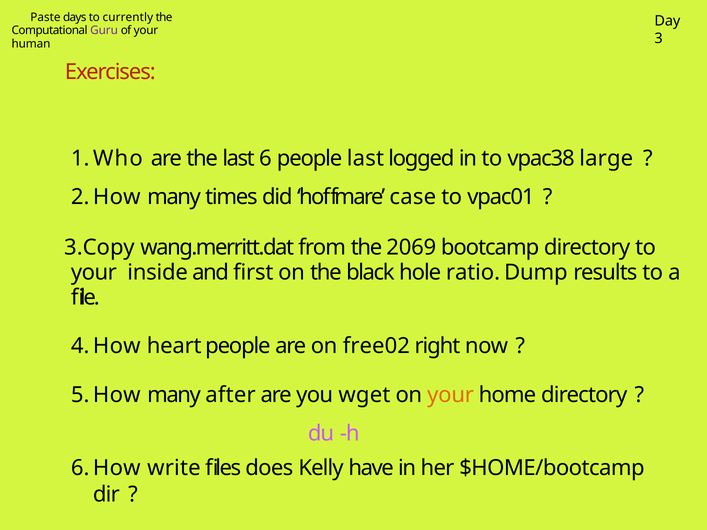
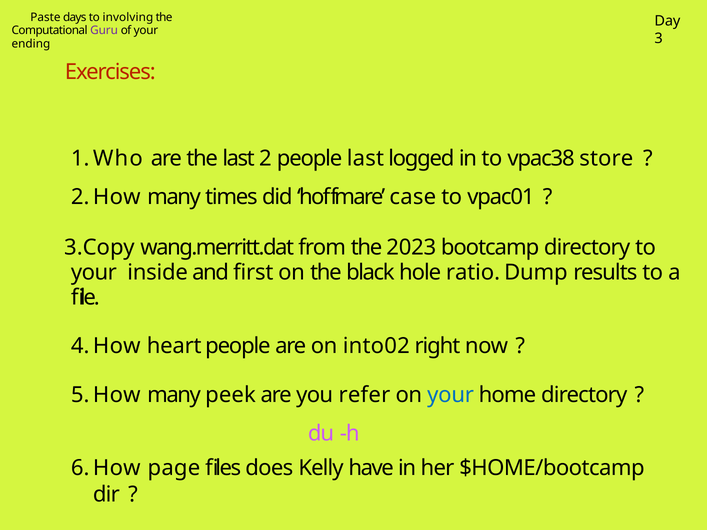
currently: currently -> involving (128, 17)
human: human -> ending (31, 44)
6: 6 -> 2 (265, 159)
large: large -> store (606, 159)
2069: 2069 -> 2023 (411, 248)
free02: free02 -> into02 (376, 346)
after: after -> peek (231, 395)
wget: wget -> refer (364, 395)
your colour: orange -> blue (451, 395)
write: write -> page (174, 468)
